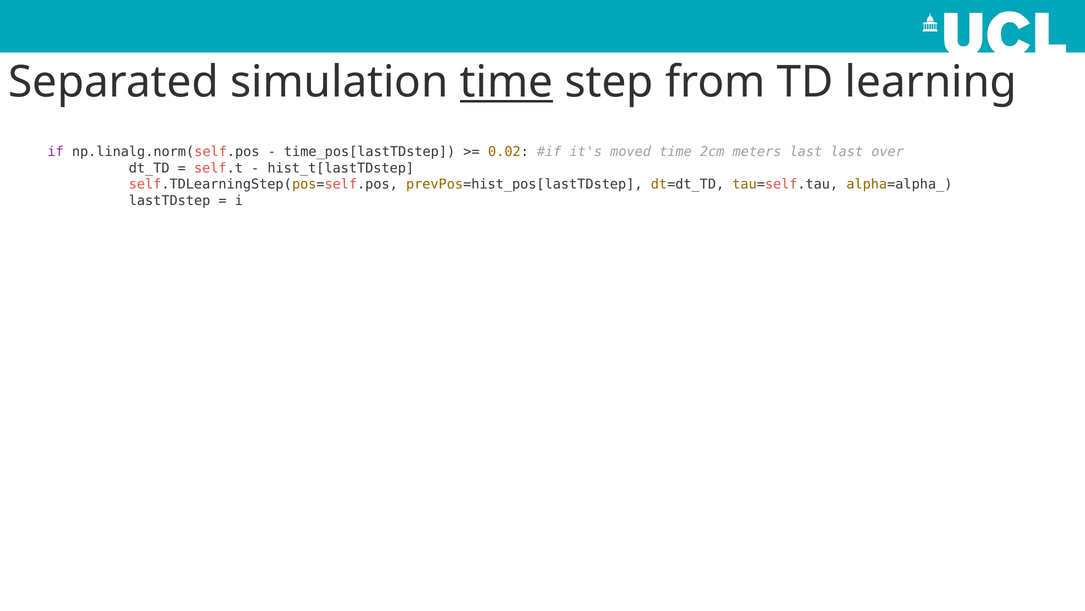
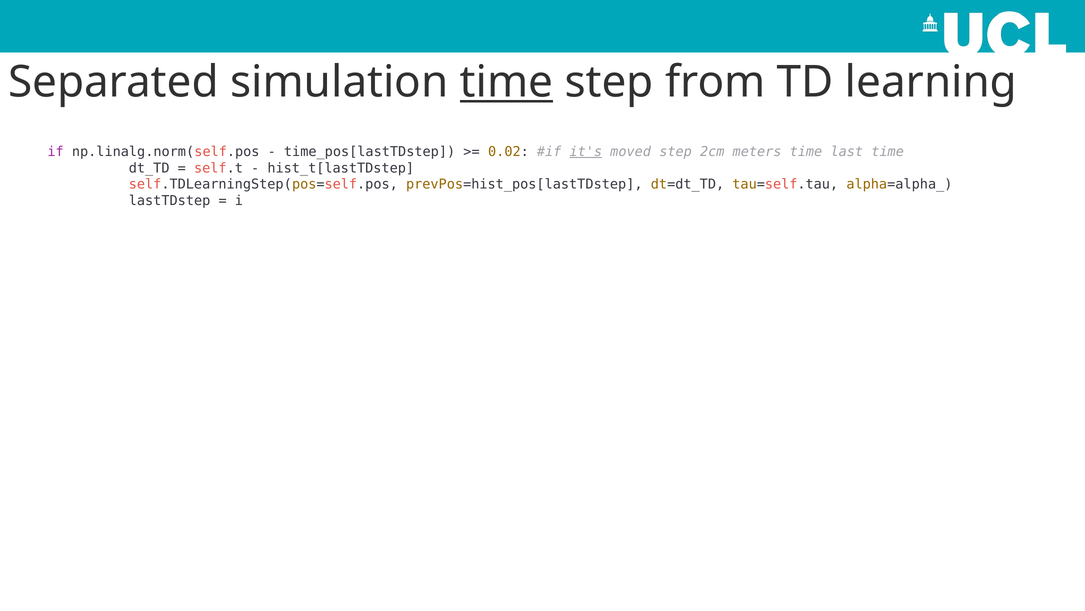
it's underline: none -> present (586, 152)
moved time: time -> step (676, 152)
meters last: last -> time (806, 152)
last over: over -> time (888, 152)
